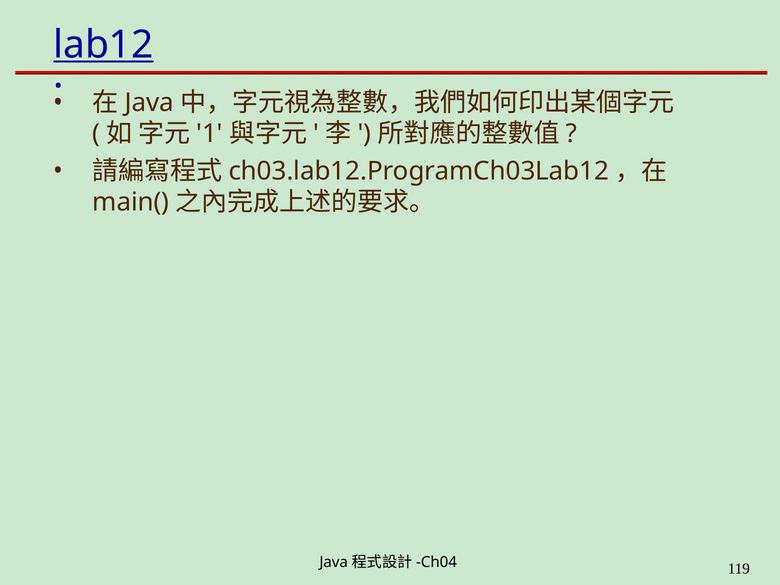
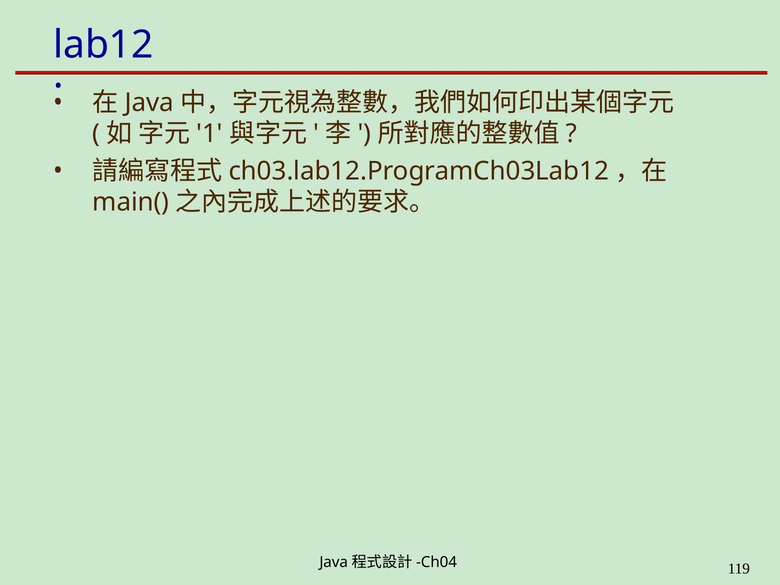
lab12 underline: present -> none (103, 45)
